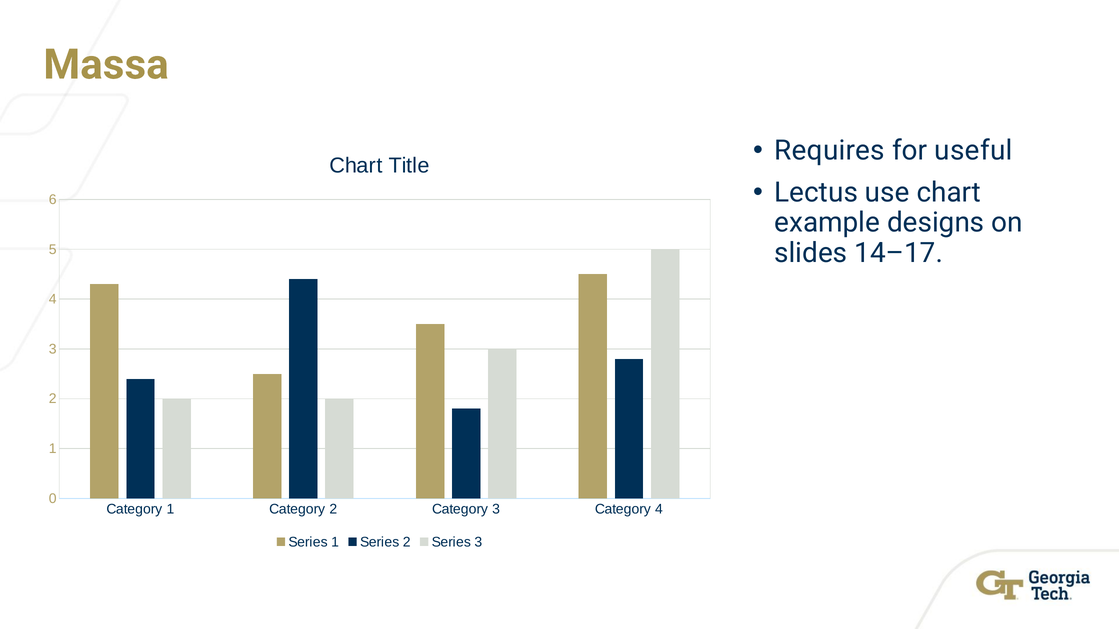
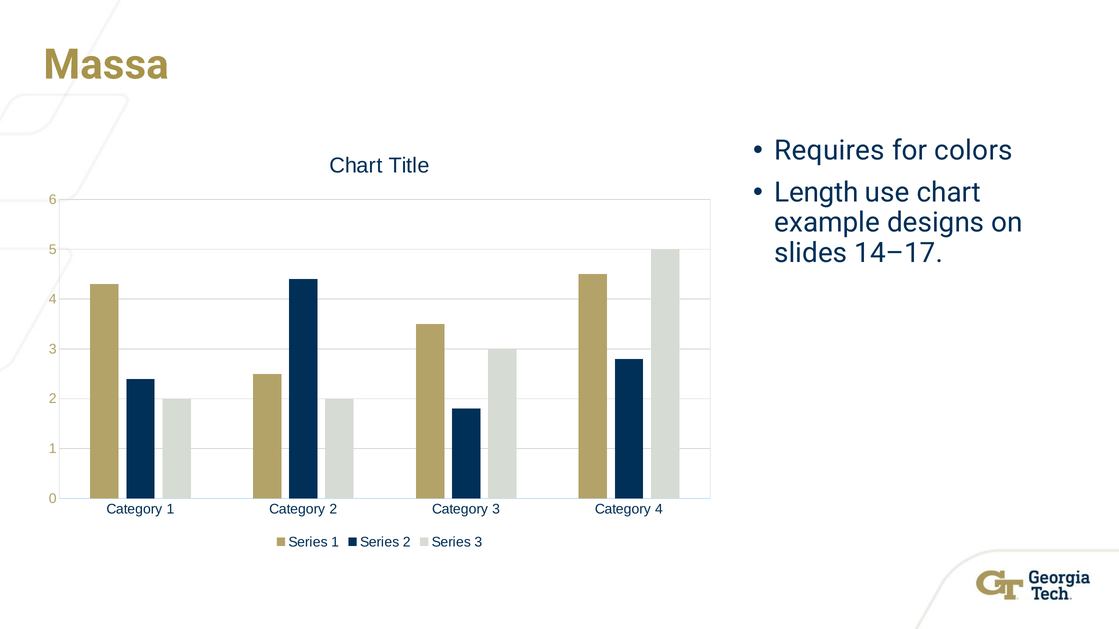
useful: useful -> colors (974, 151)
Lectus: Lectus -> Length (816, 193)
